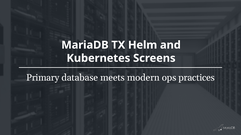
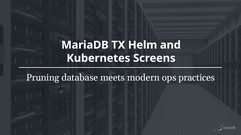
Primary: Primary -> Pruning (43, 78)
